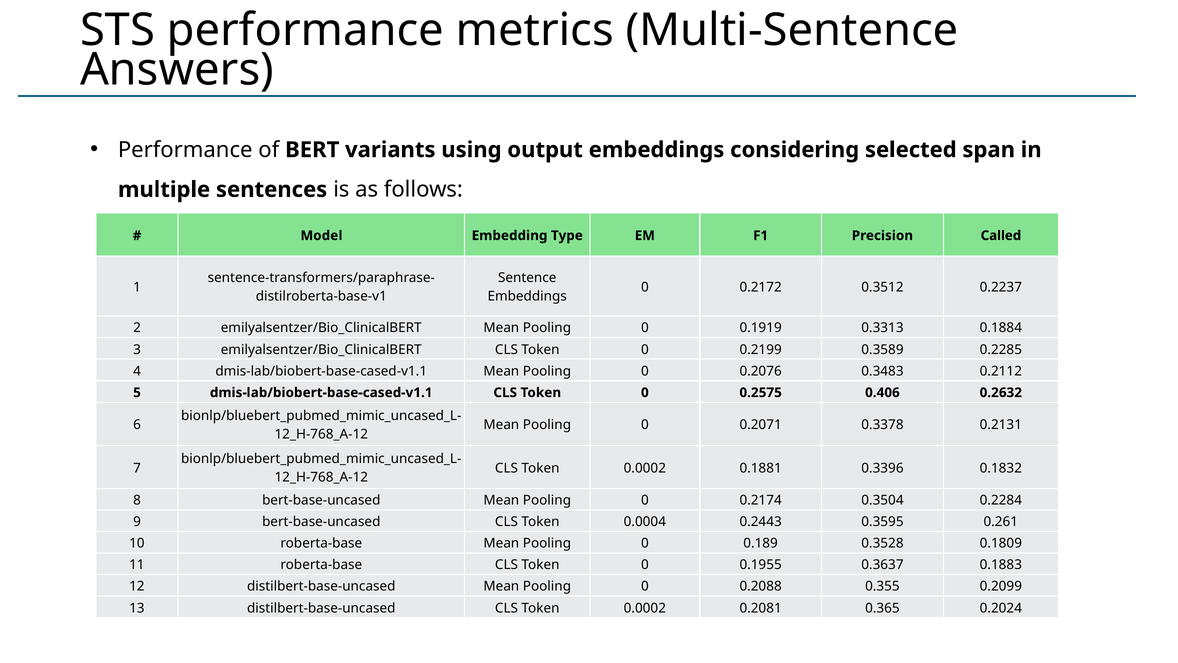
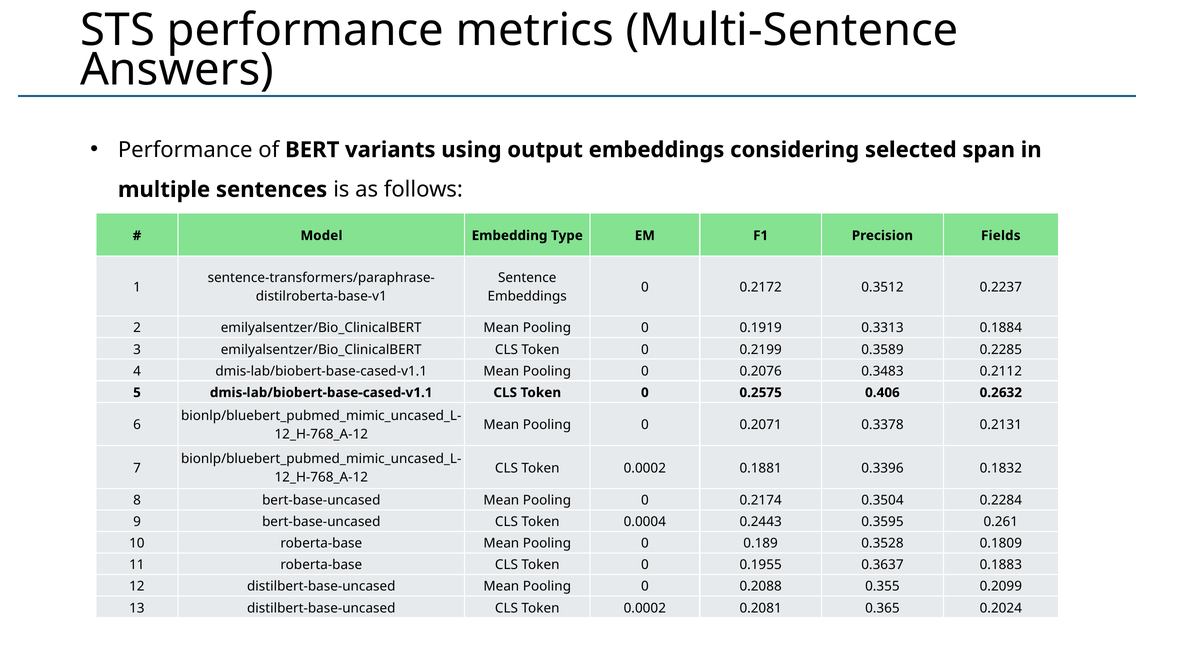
Called: Called -> Fields (1001, 235)
